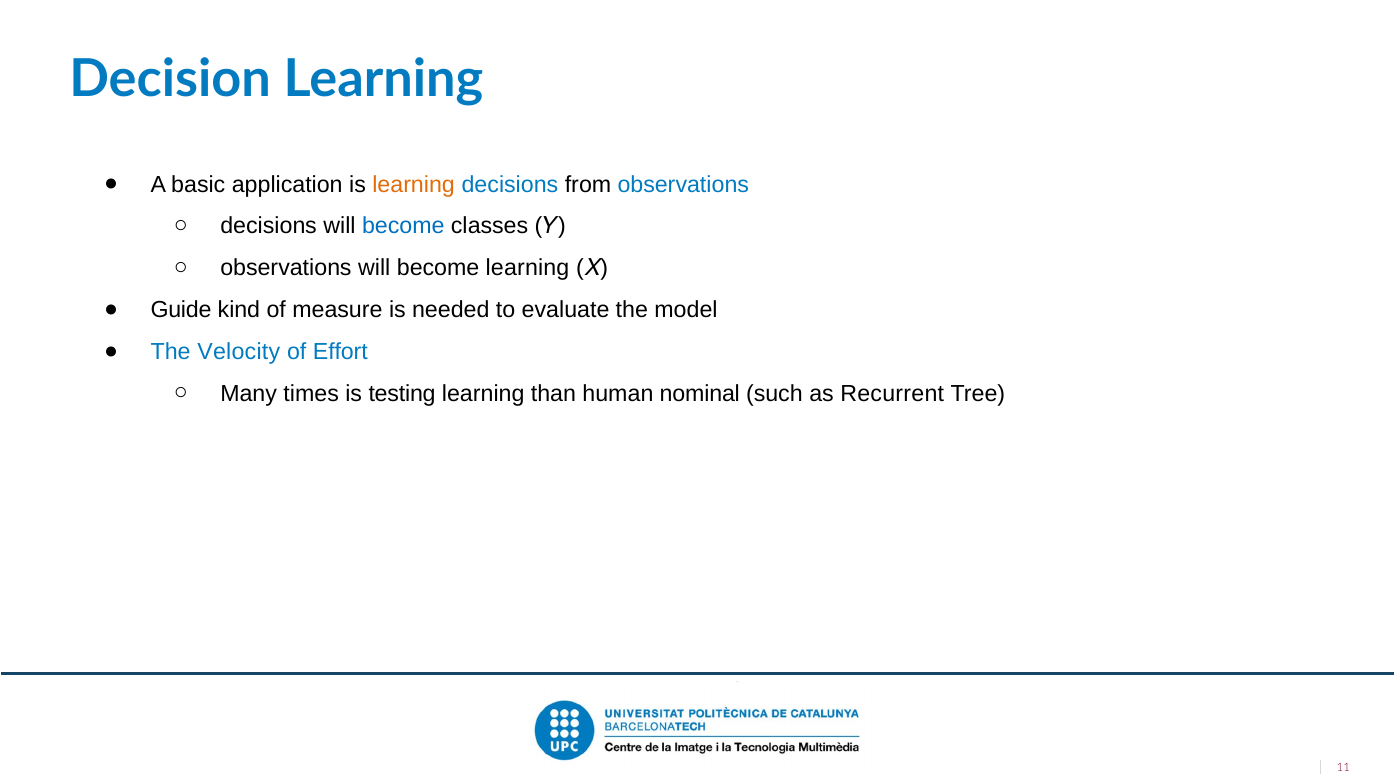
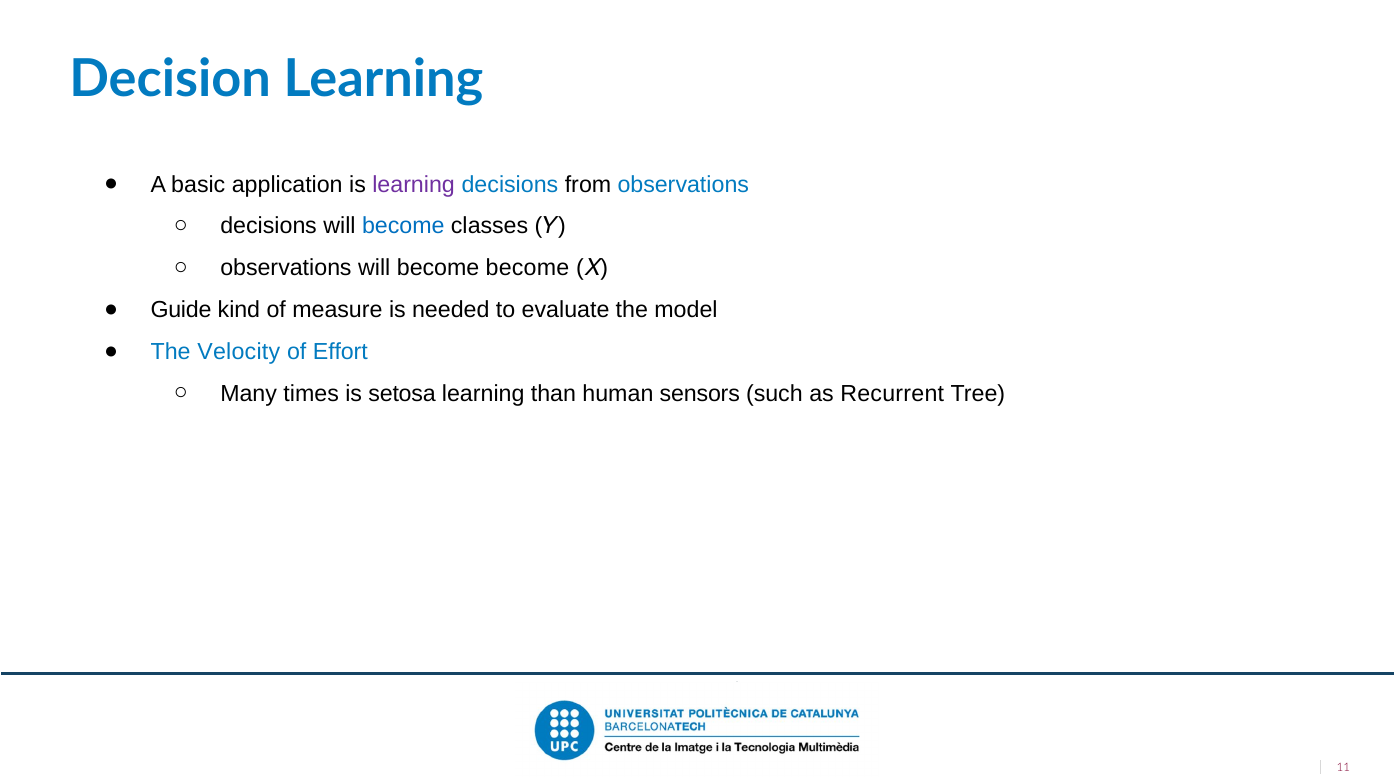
learning colour: orange -> purple (414, 184)
become learning: learning -> become (527, 268)
testing: testing -> setosa (402, 394)
nominal: nominal -> sensors (700, 394)
